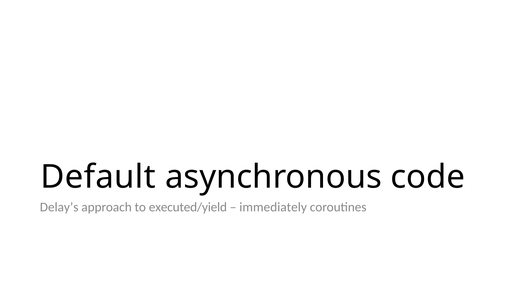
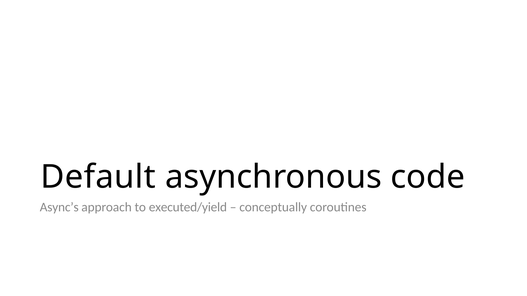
Delay’s: Delay’s -> Async’s (59, 207)
immediately: immediately -> conceptually (273, 207)
